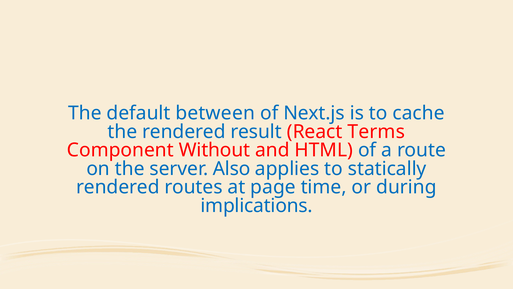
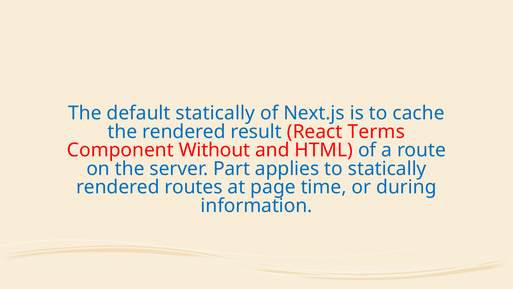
default between: between -> statically (215, 113)
Also: Also -> Part (232, 169)
implications: implications -> information (257, 205)
